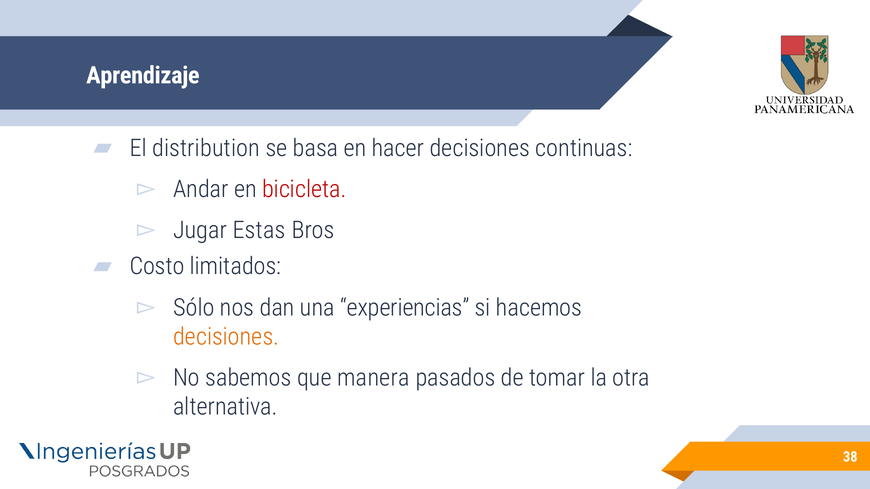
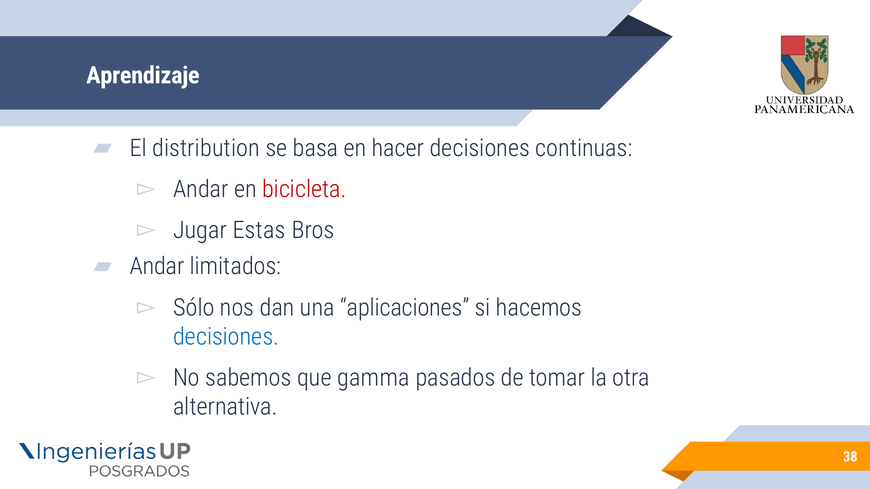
Costo: Costo -> Andar (157, 267)
experiencias: experiencias -> aplicaciones (405, 308)
decisiones colour: orange -> blue (226, 337)
manera: manera -> gamma (373, 378)
